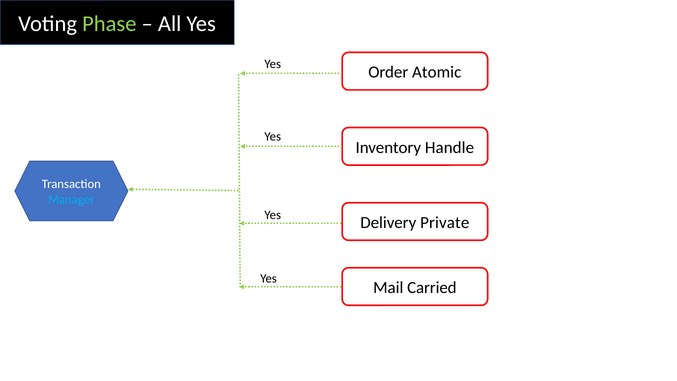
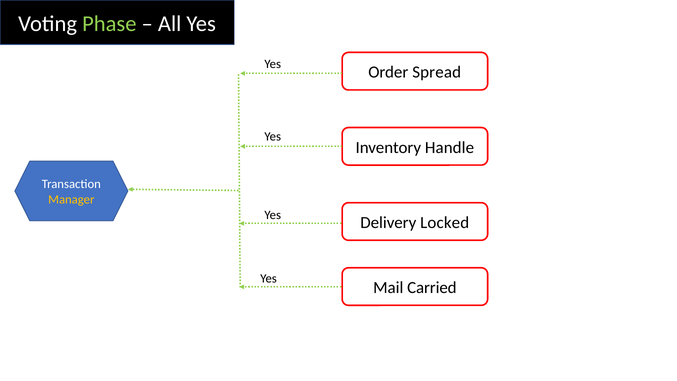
Atomic: Atomic -> Spread (437, 72)
Manager colour: light blue -> yellow (71, 199)
Private: Private -> Locked (445, 223)
